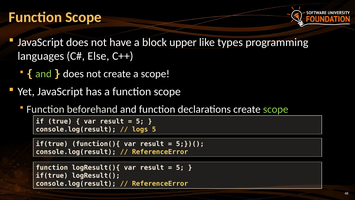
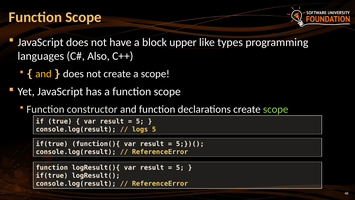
Else: Else -> Also (99, 56)
and colour: light green -> yellow (43, 74)
beforehand: beforehand -> constructor (92, 109)
